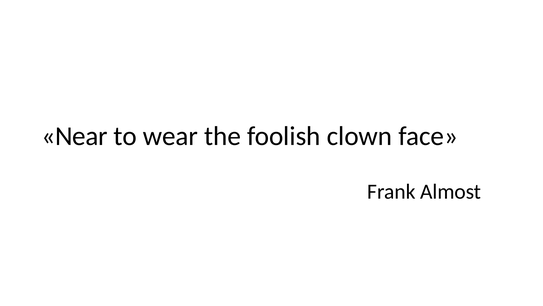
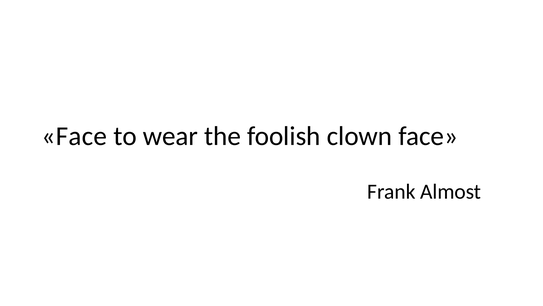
Near: Near -> Face (74, 136)
